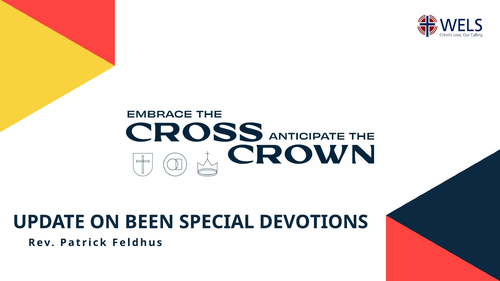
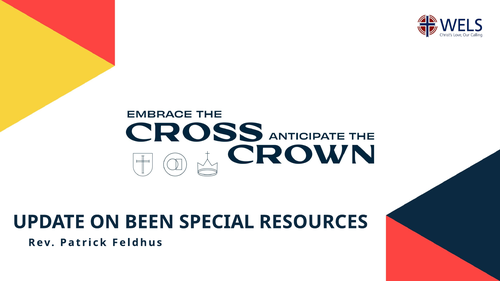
DEVOTIONS: DEVOTIONS -> RESOURCES (314, 222)
